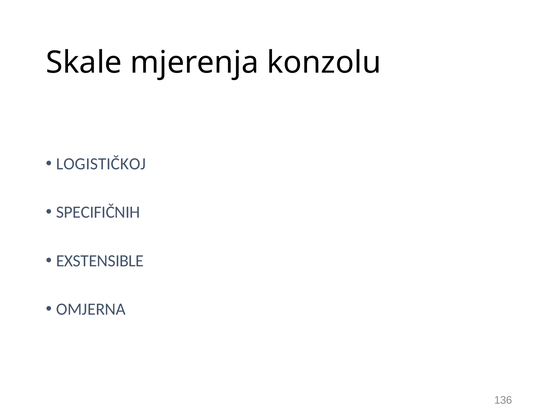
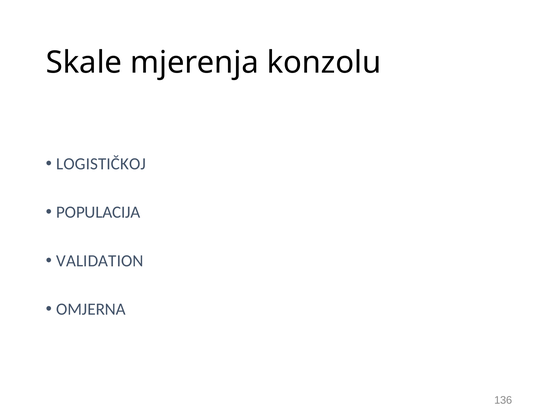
SPECIFIČNIH: SPECIFIČNIH -> POPULACIJA (98, 212)
EXSTENSIBLE: EXSTENSIBLE -> VALIDATION (100, 260)
